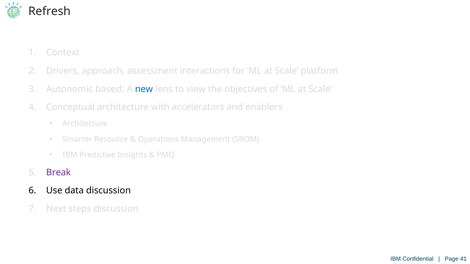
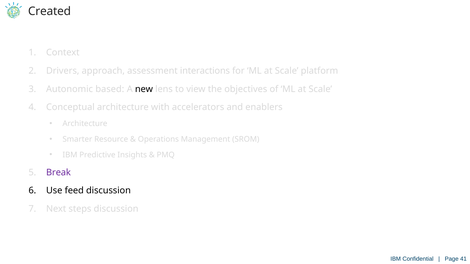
Refresh: Refresh -> Created (50, 11)
new colour: blue -> black (144, 89)
data: data -> feed (74, 191)
